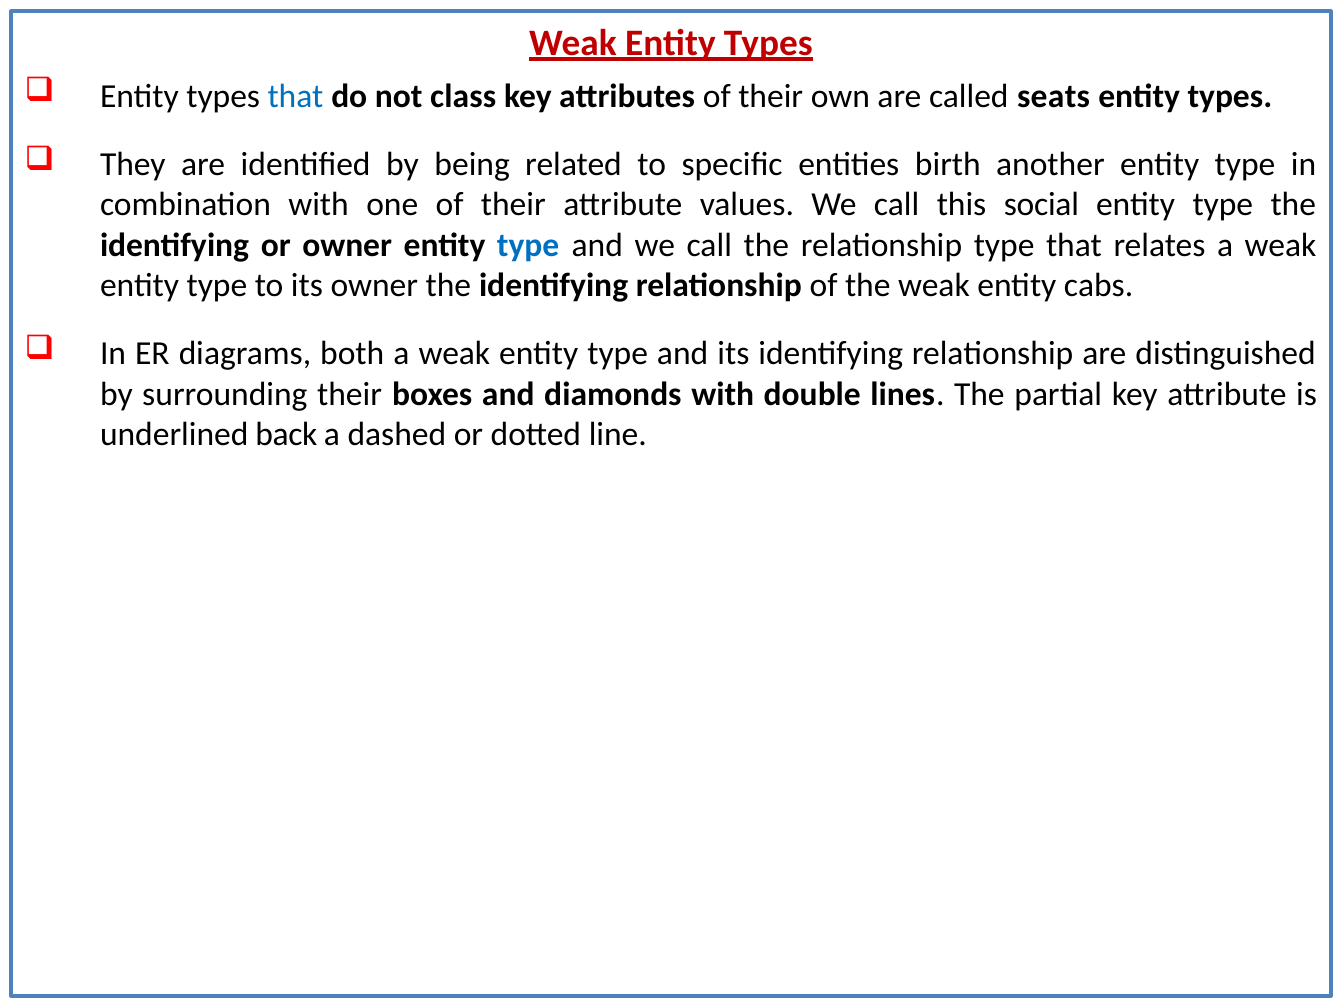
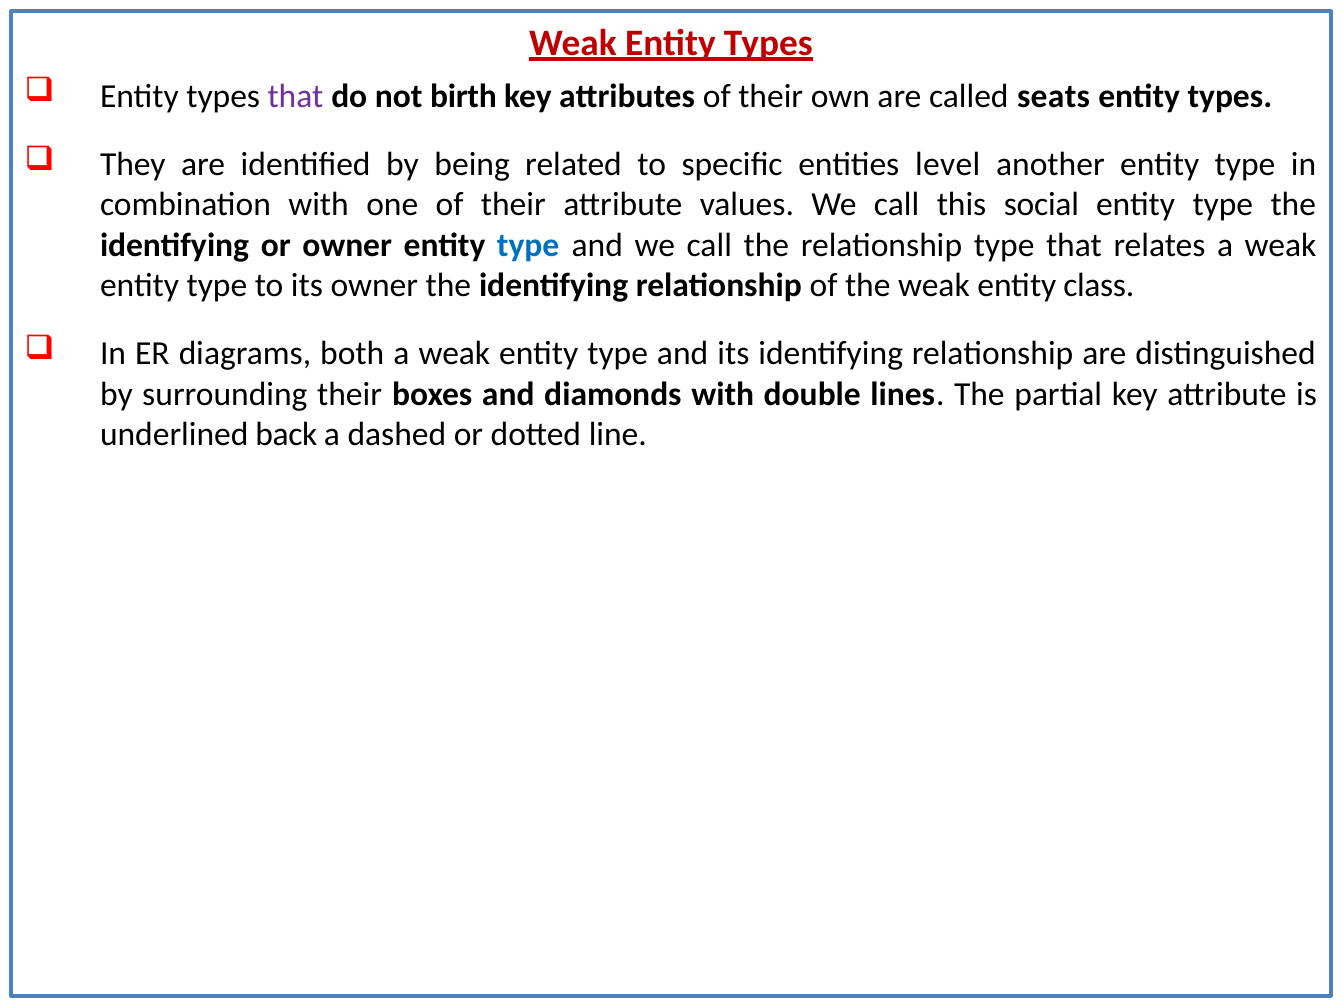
that colour: blue -> purple (296, 96)
class: class -> birth (463, 96)
birth: birth -> level (948, 165)
cabs: cabs -> class (1099, 285)
